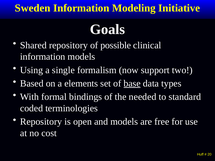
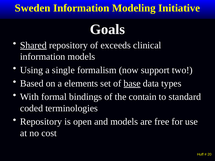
Shared underline: none -> present (33, 45)
possible: possible -> exceeds (116, 45)
needed: needed -> contain (143, 97)
